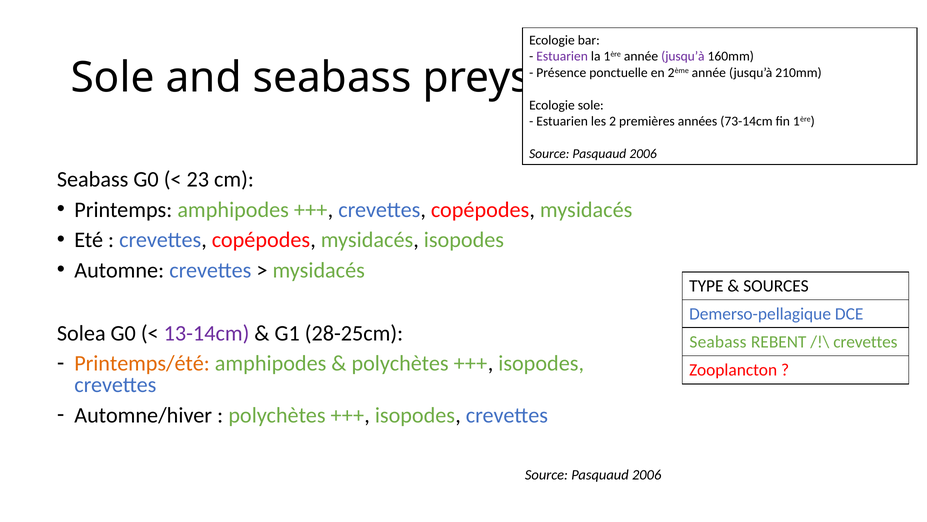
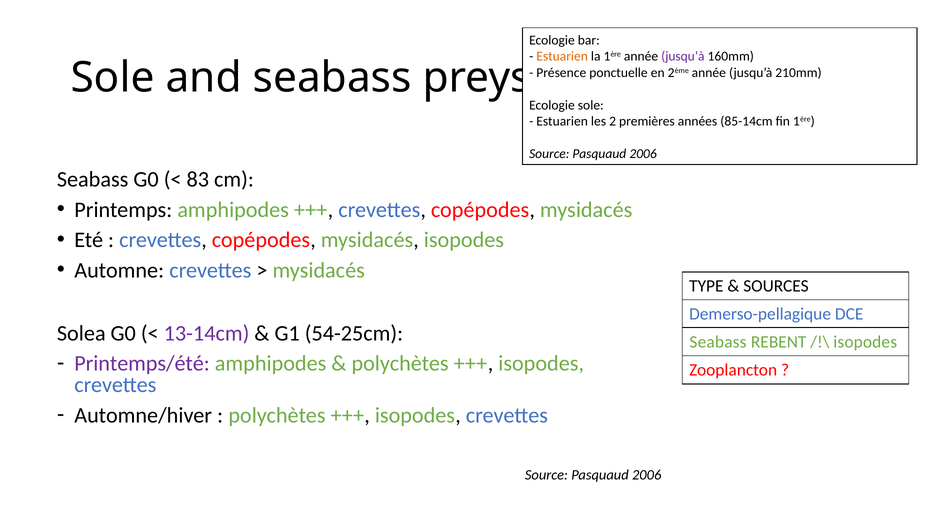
Estuarien colour: purple -> orange (562, 56)
73-14cm: 73-14cm -> 85-14cm (746, 121)
23: 23 -> 83 (198, 179)
28-25cm: 28-25cm -> 54-25cm (354, 333)
crevettes: crevettes -> isopodes (865, 342)
Printemps/été colour: orange -> purple (142, 363)
